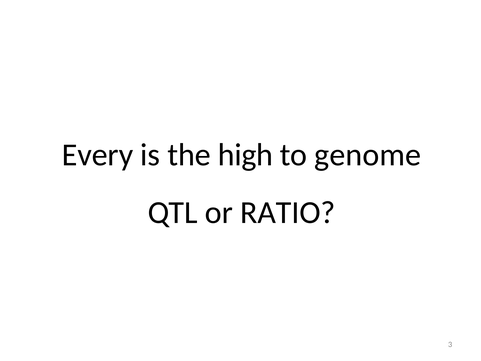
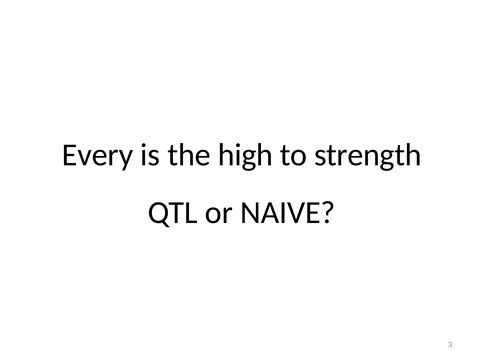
genome: genome -> strength (368, 155)
RATIO: RATIO -> NAIVE (288, 212)
